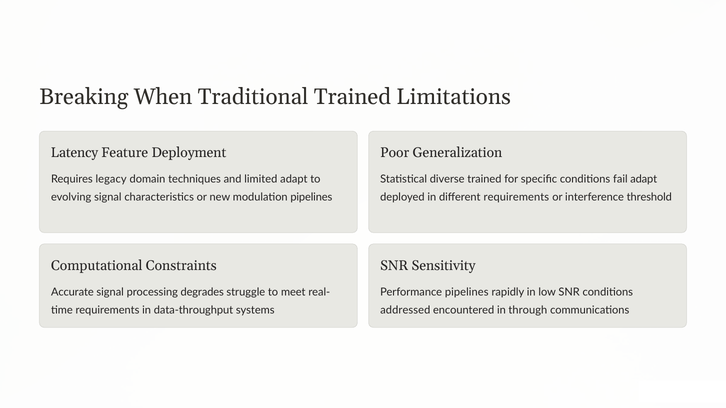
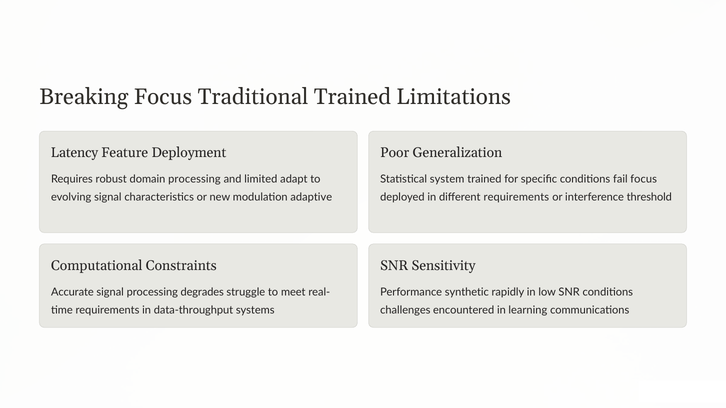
Breaking When: When -> Focus (163, 97)
legacy: legacy -> robust (111, 179)
domain techniques: techniques -> processing (194, 179)
diverse: diverse -> system (447, 179)
fail adapt: adapt -> focus (644, 179)
modulation pipelines: pipelines -> adaptive (311, 197)
Performance pipelines: pipelines -> synthetic (467, 292)
addressed: addressed -> challenges (405, 310)
through: through -> learning (528, 310)
